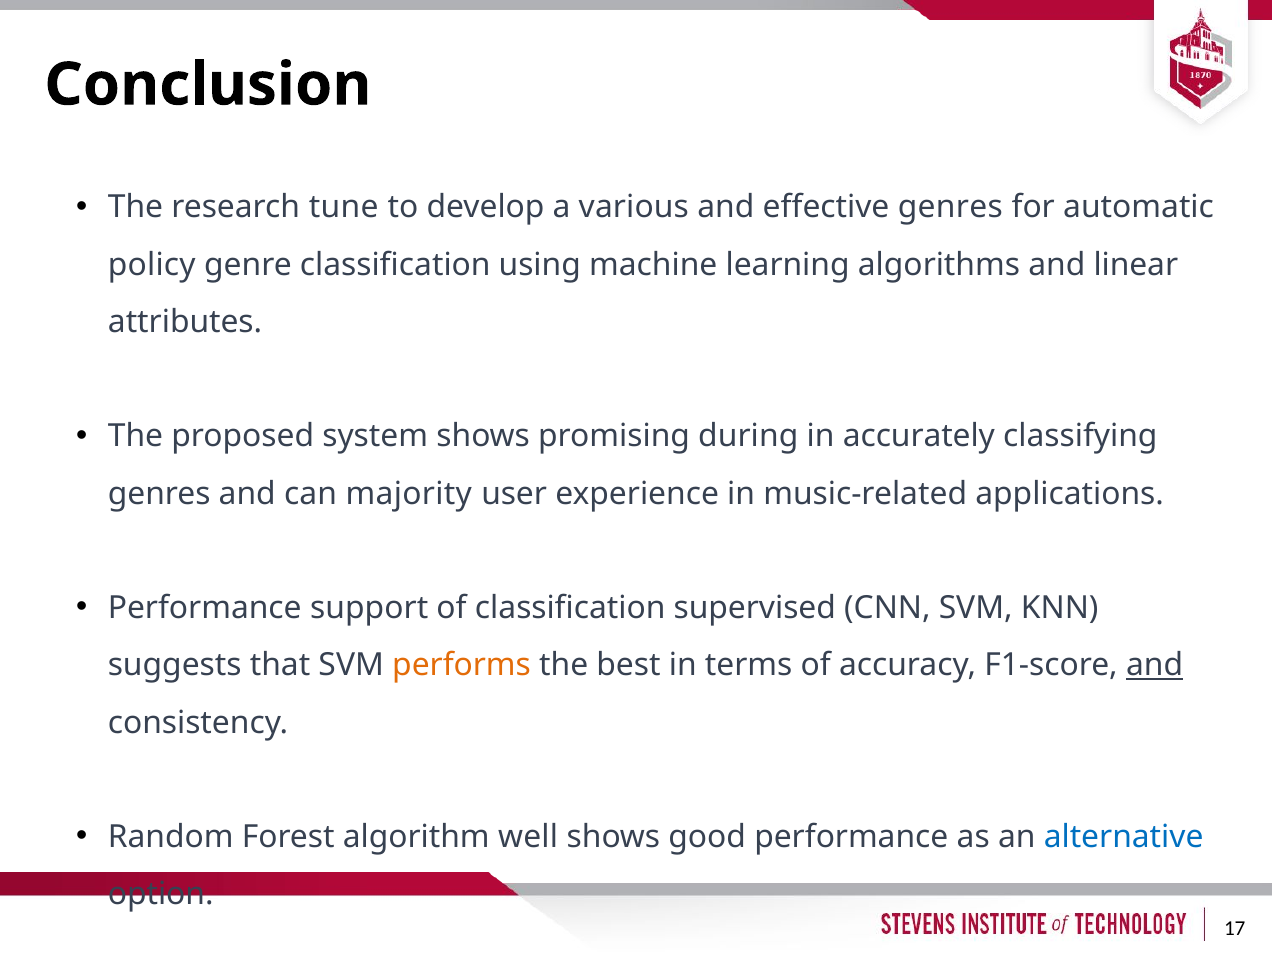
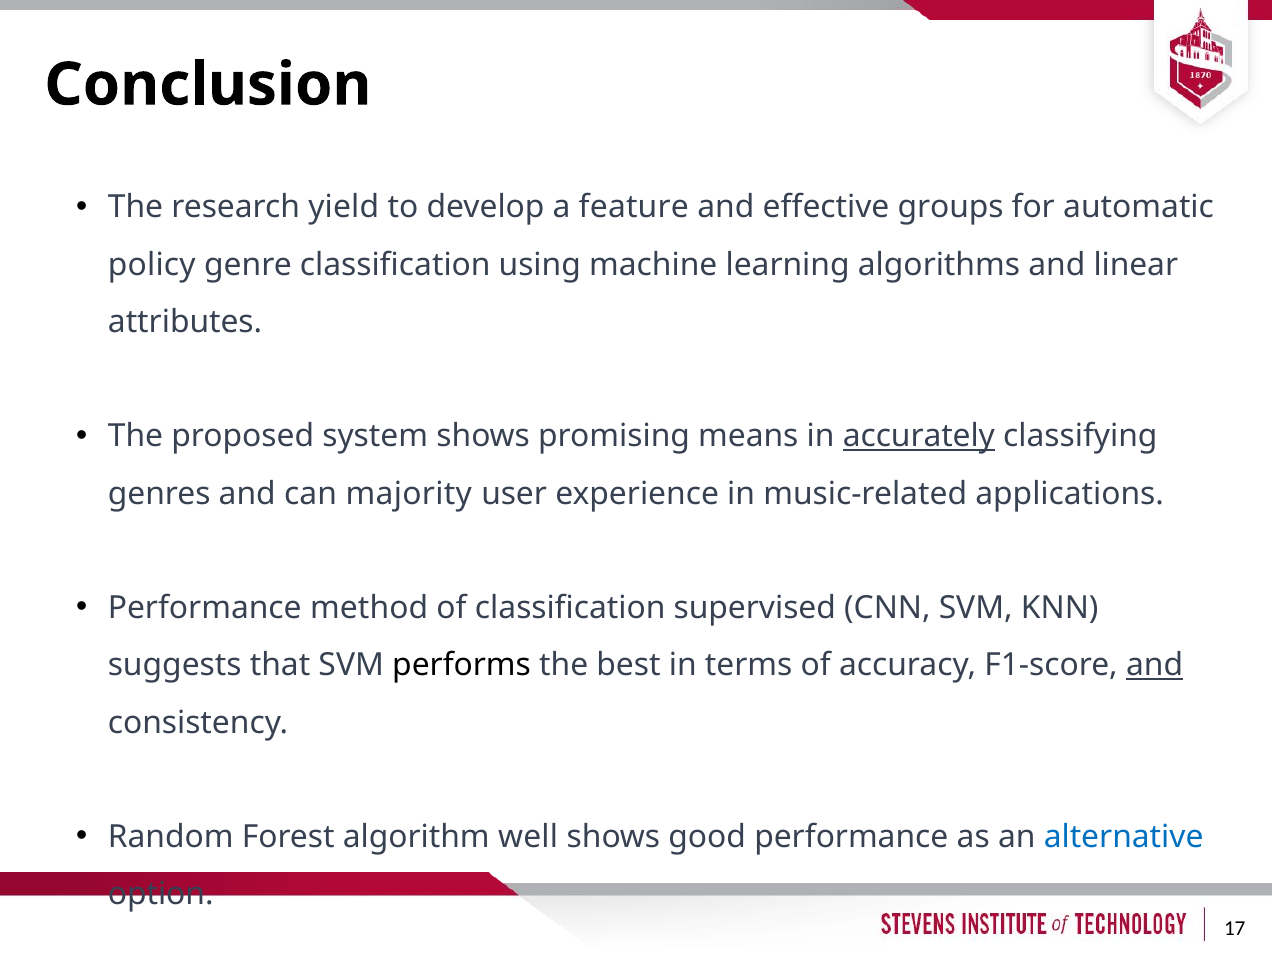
tune: tune -> yield (344, 207)
various: various -> feature (634, 207)
effective genres: genres -> groups (951, 207)
during: during -> means (748, 436)
accurately underline: none -> present (919, 436)
support: support -> method (369, 608)
performs colour: orange -> black (462, 665)
